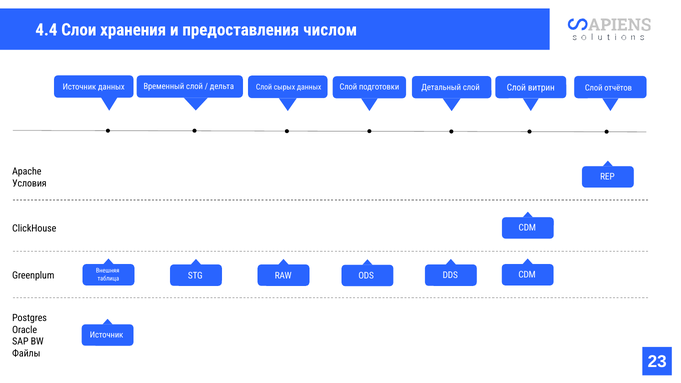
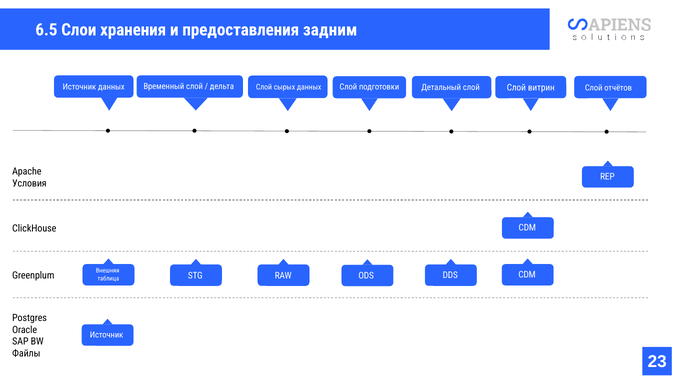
4.4: 4.4 -> 6.5 (46, 30)
числом: числом -> задним (330, 30)
